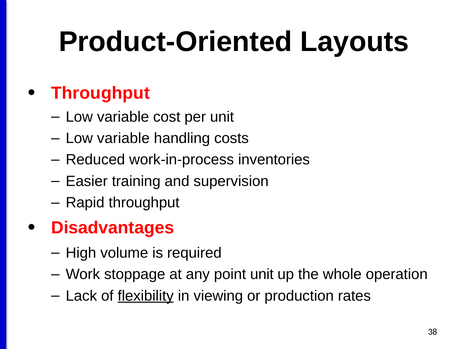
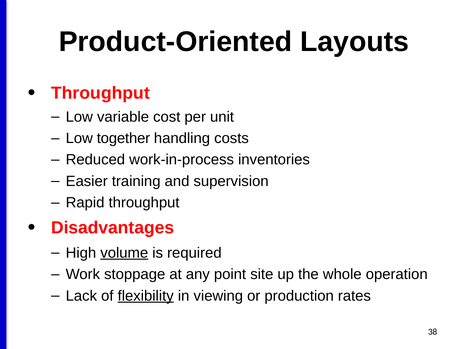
variable: variable -> together (123, 138)
volume underline: none -> present (124, 253)
point unit: unit -> site (262, 274)
